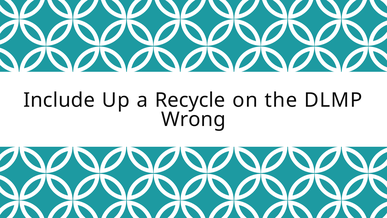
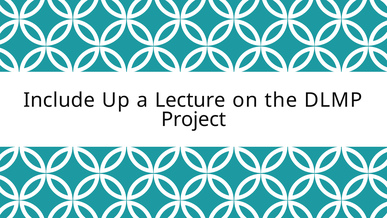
Recycle: Recycle -> Lecture (190, 100)
Wrong: Wrong -> Project (194, 119)
